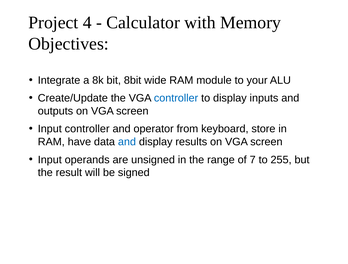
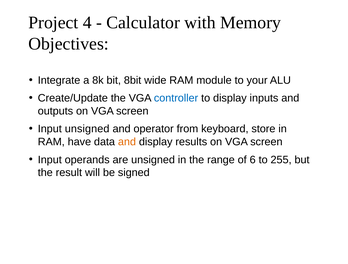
Input controller: controller -> unsigned (87, 129)
and colour: blue -> orange (127, 142)
7: 7 -> 6 (253, 160)
